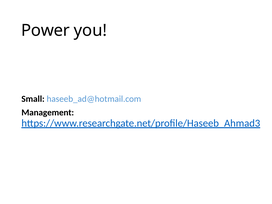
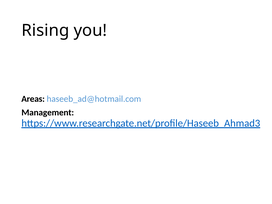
Power: Power -> Rising (45, 30)
Small: Small -> Areas (33, 99)
